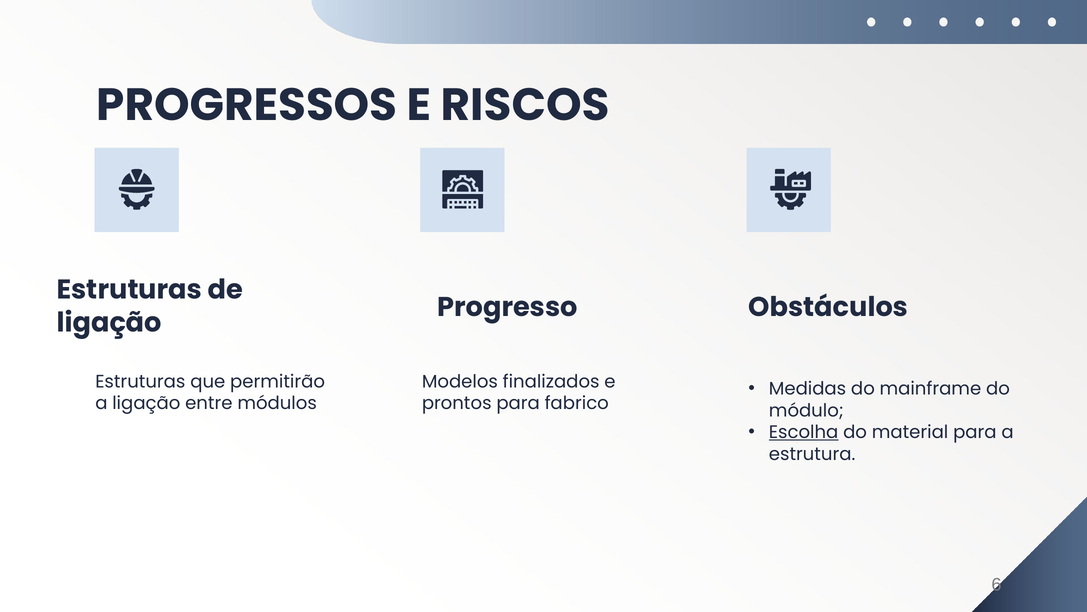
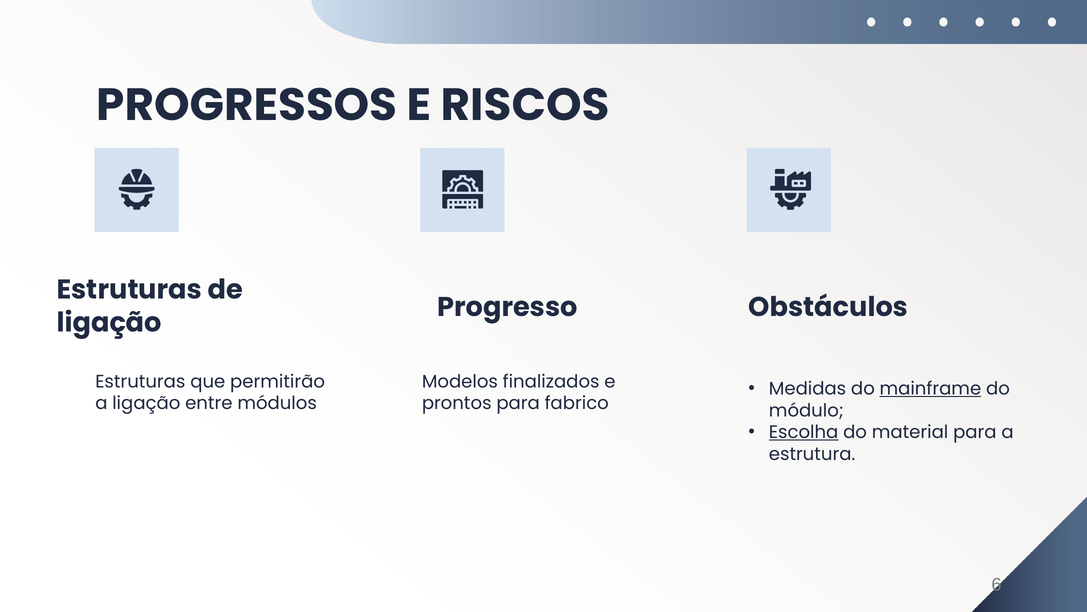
mainframe underline: none -> present (930, 388)
